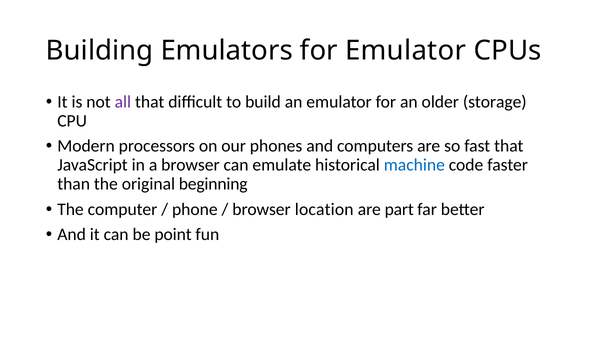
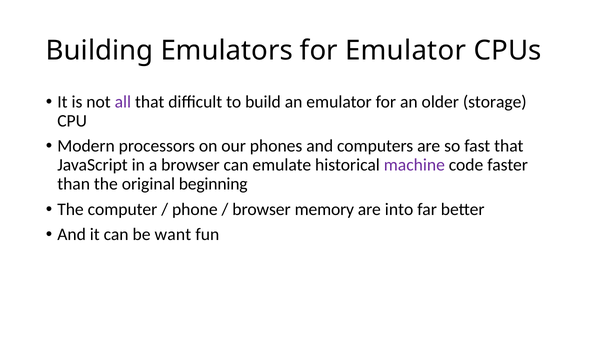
machine colour: blue -> purple (414, 165)
location: location -> memory (324, 210)
part: part -> into (399, 210)
point: point -> want (173, 235)
